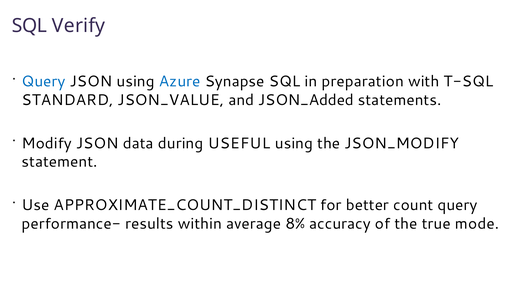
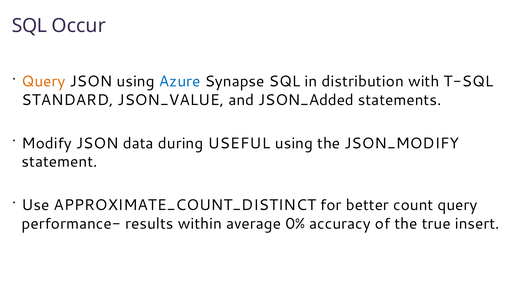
Verify: Verify -> Occur (79, 26)
Query colour: blue -> orange (44, 81)
preparation: preparation -> distribution (363, 81)
8%: 8% -> 0% (295, 223)
mode: mode -> insert (477, 223)
